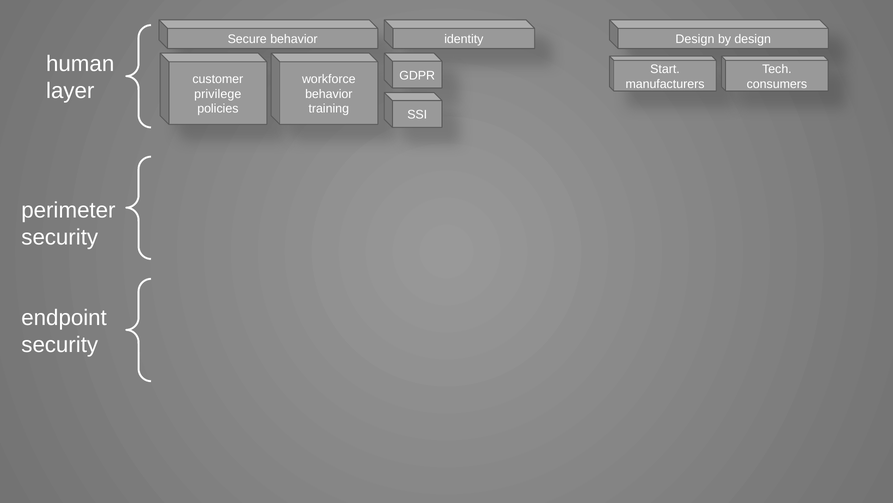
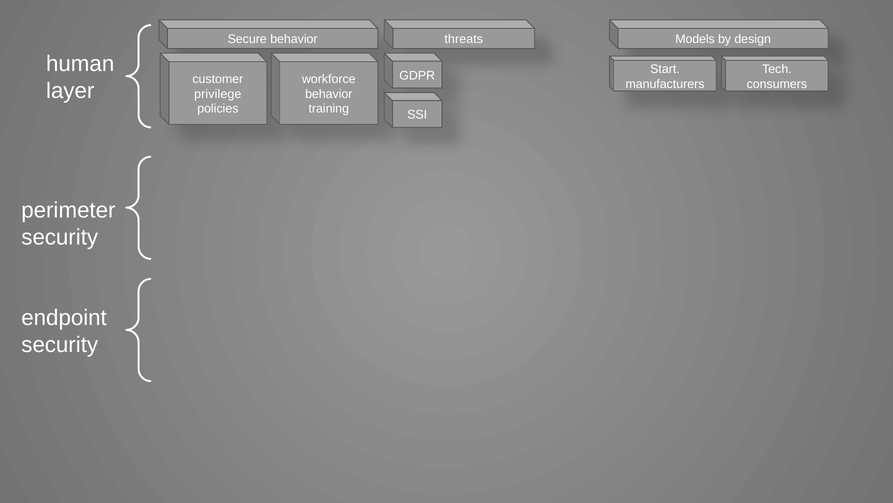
identity: identity -> threats (464, 39)
behavior Design: Design -> Models (695, 39)
